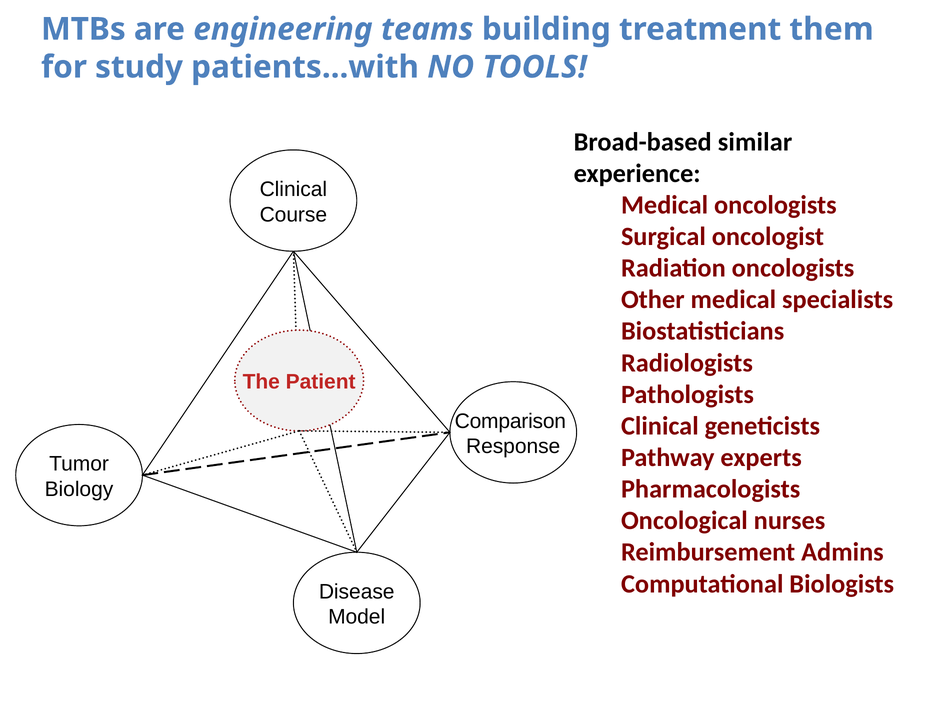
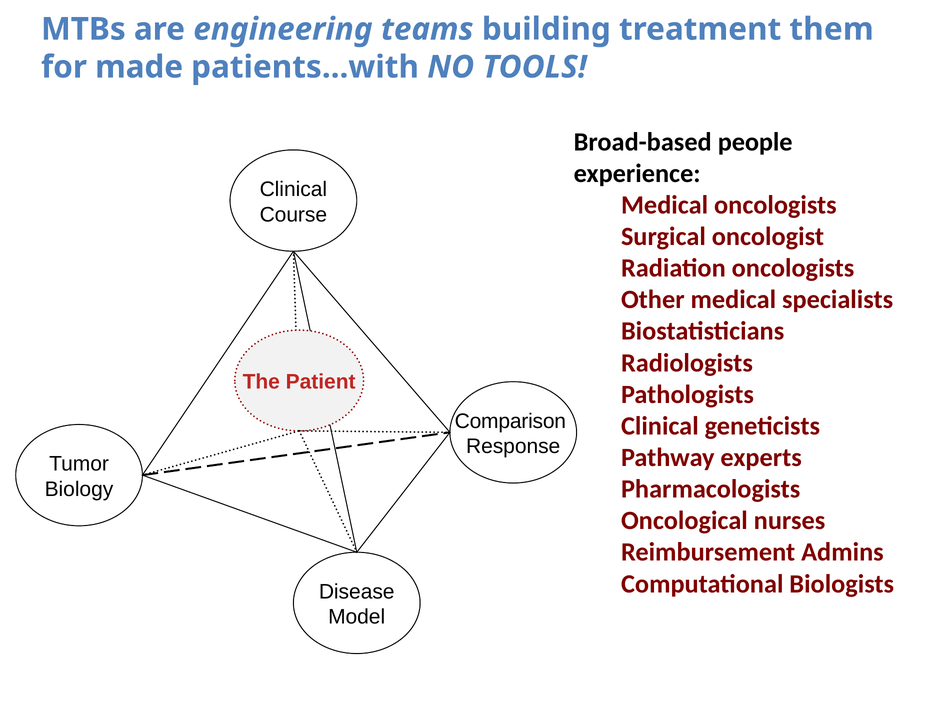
study: study -> made (139, 67)
similar: similar -> people (755, 142)
